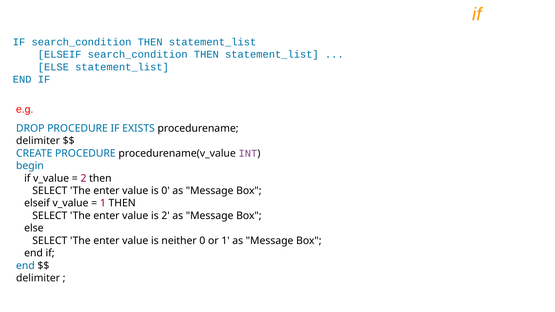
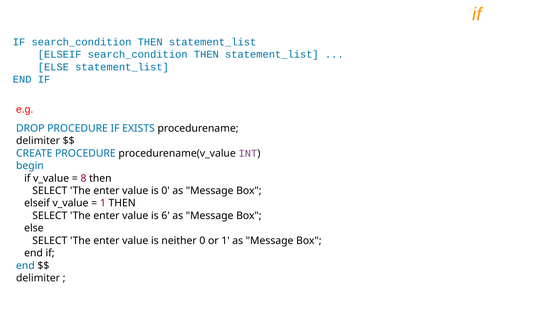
2: 2 -> 8 (83, 178)
is 2: 2 -> 6 (166, 216)
